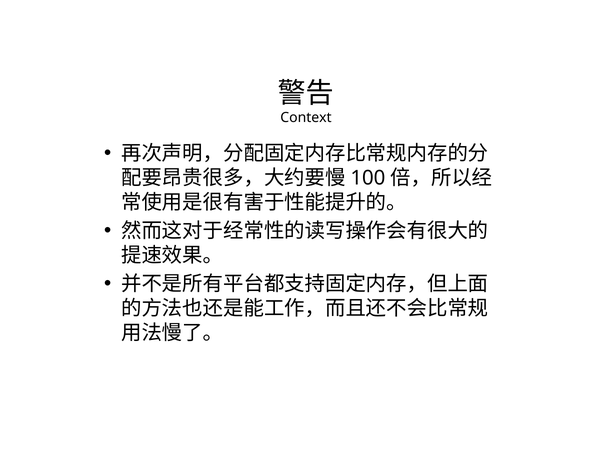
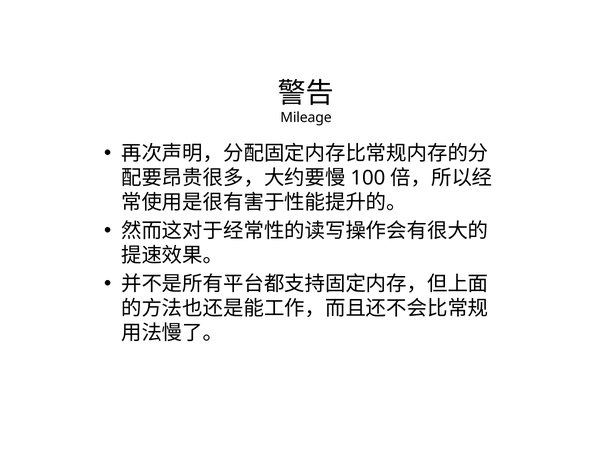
Context: Context -> Mileage (306, 118)
